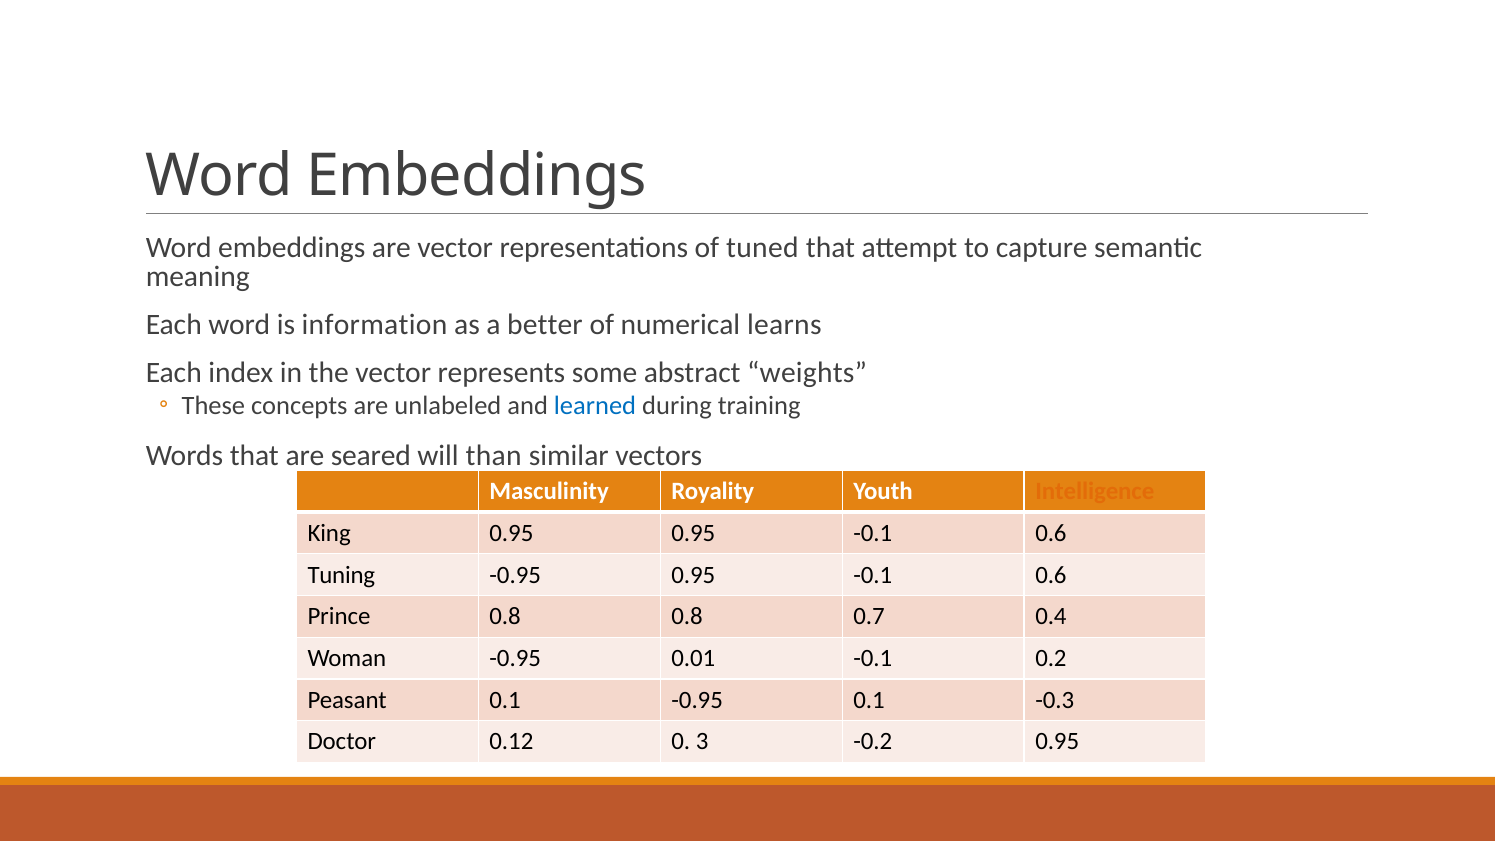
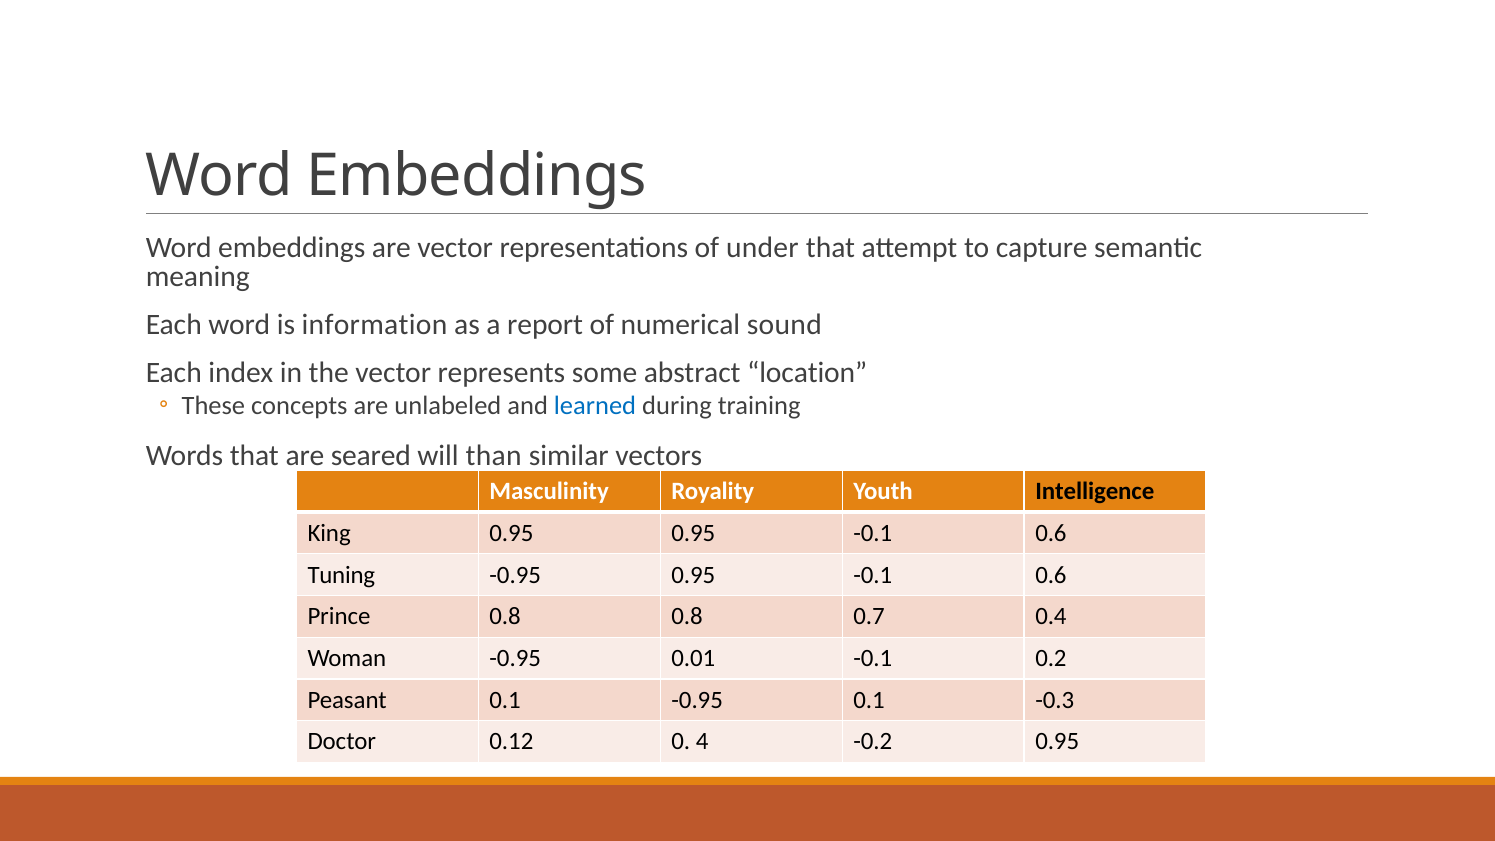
tuned: tuned -> under (762, 248)
better: better -> report (545, 325)
learns: learns -> sound (784, 325)
weights: weights -> location (807, 373)
Intelligence colour: orange -> black (1095, 491)
3: 3 -> 4 (702, 742)
